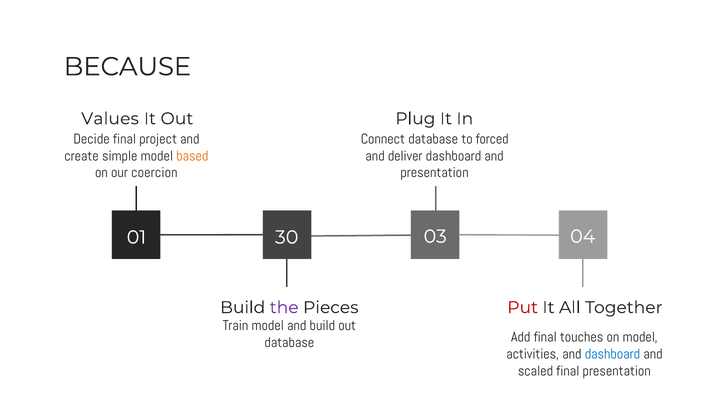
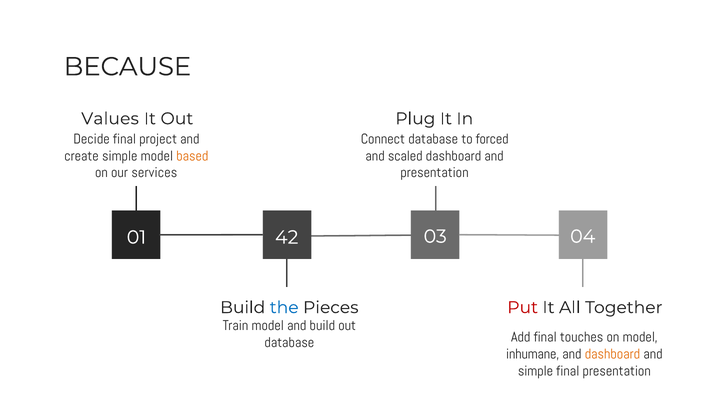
deliver: deliver -> scaled (405, 156)
coercion: coercion -> services (154, 173)
30: 30 -> 42 (287, 237)
the colour: purple -> blue (284, 308)
activities: activities -> inhumane (533, 354)
dashboard colour: blue -> orange (612, 354)
scaled: scaled -> simple (535, 371)
